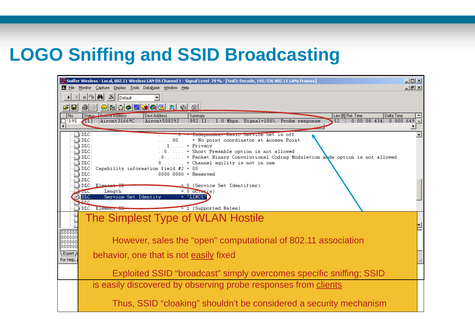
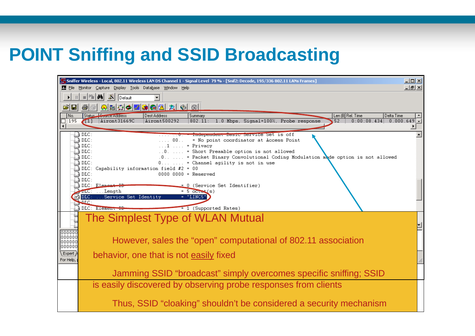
LOGO: LOGO -> POINT (36, 55)
Hostile: Hostile -> Mutual (247, 218)
Exploited: Exploited -> Jamming (131, 273)
clients underline: present -> none (329, 284)
